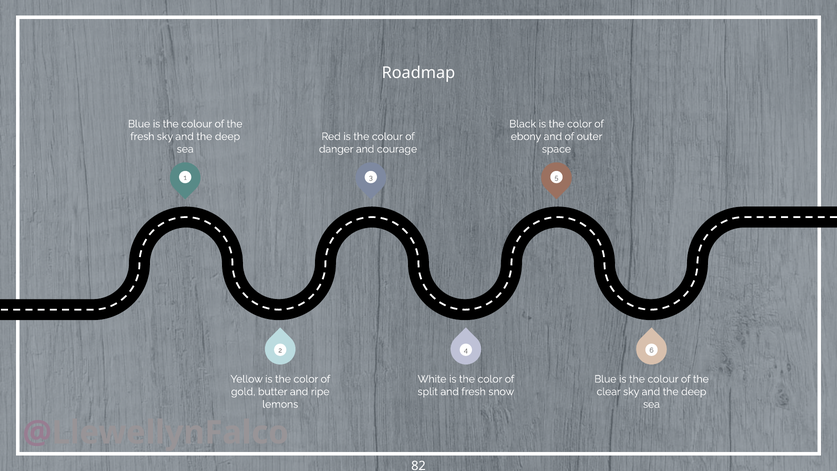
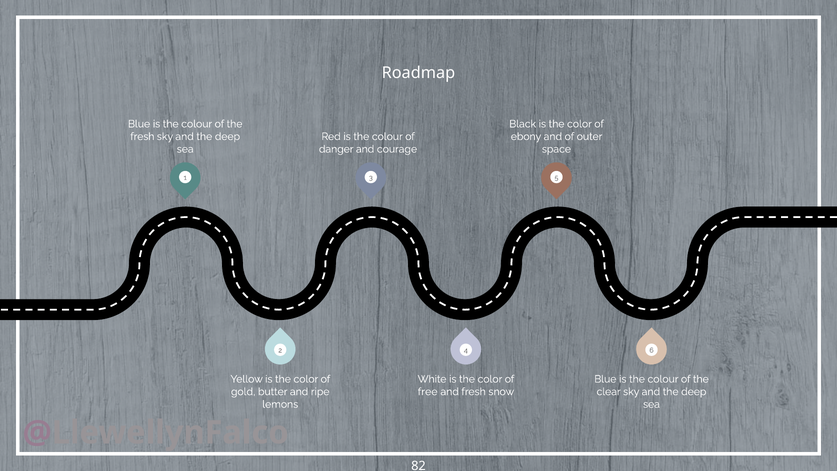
split: split -> free (428, 392)
